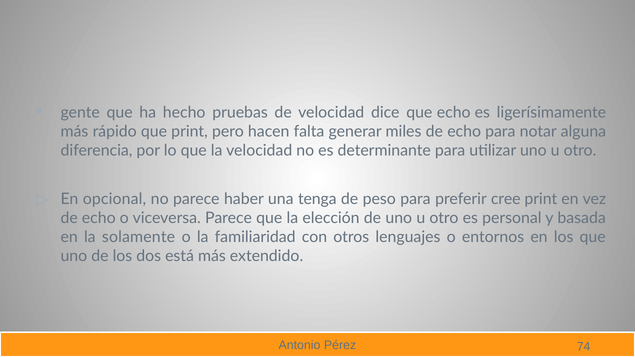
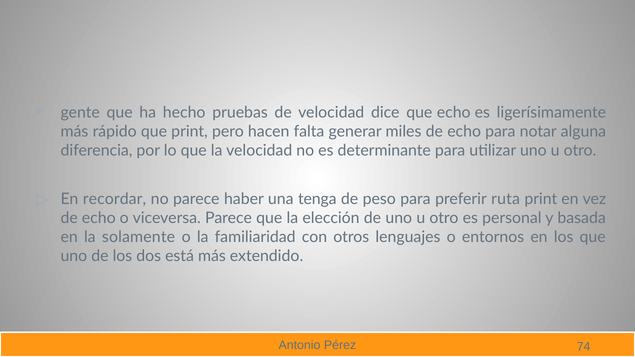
opcional: opcional -> recordar (114, 199)
cree: cree -> ruta (506, 199)
